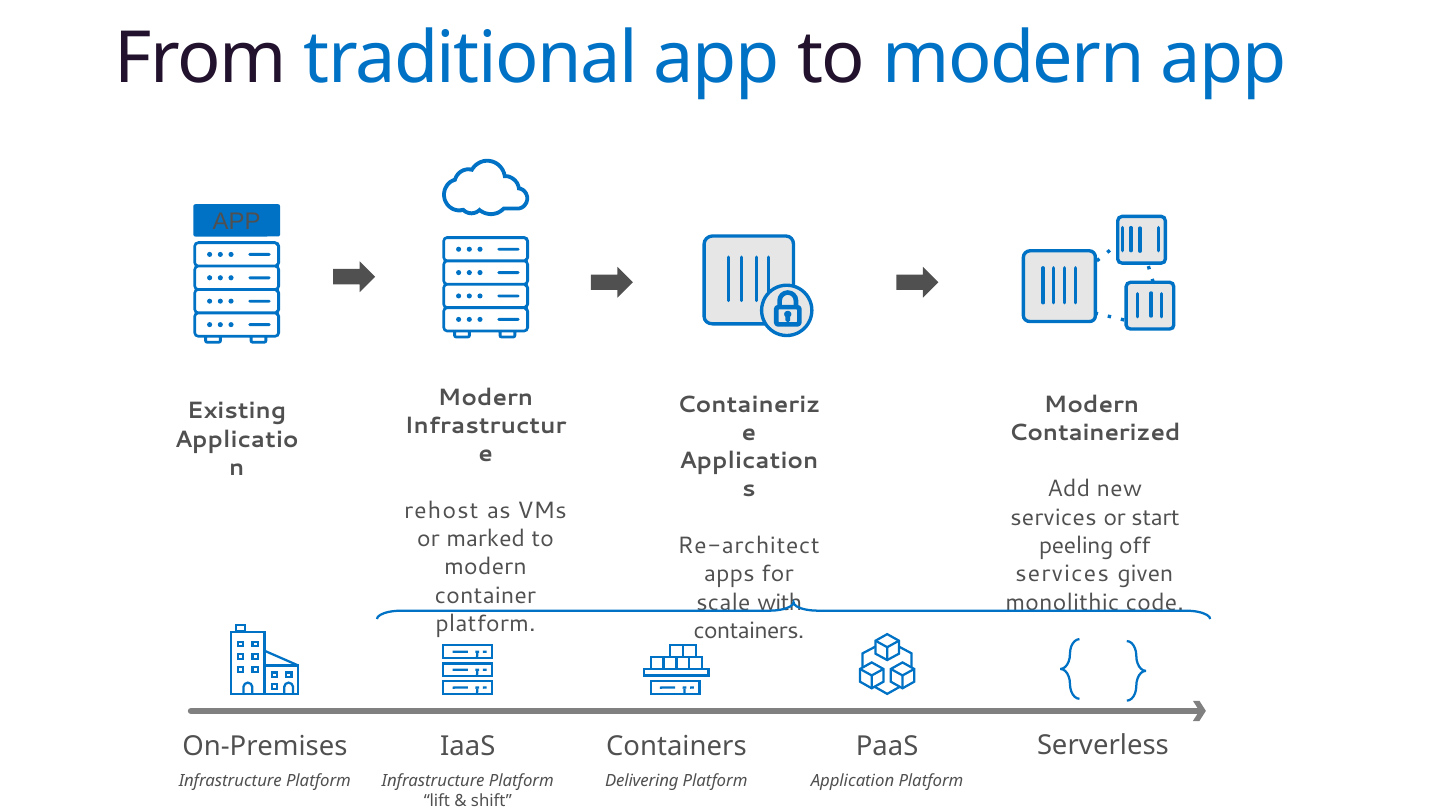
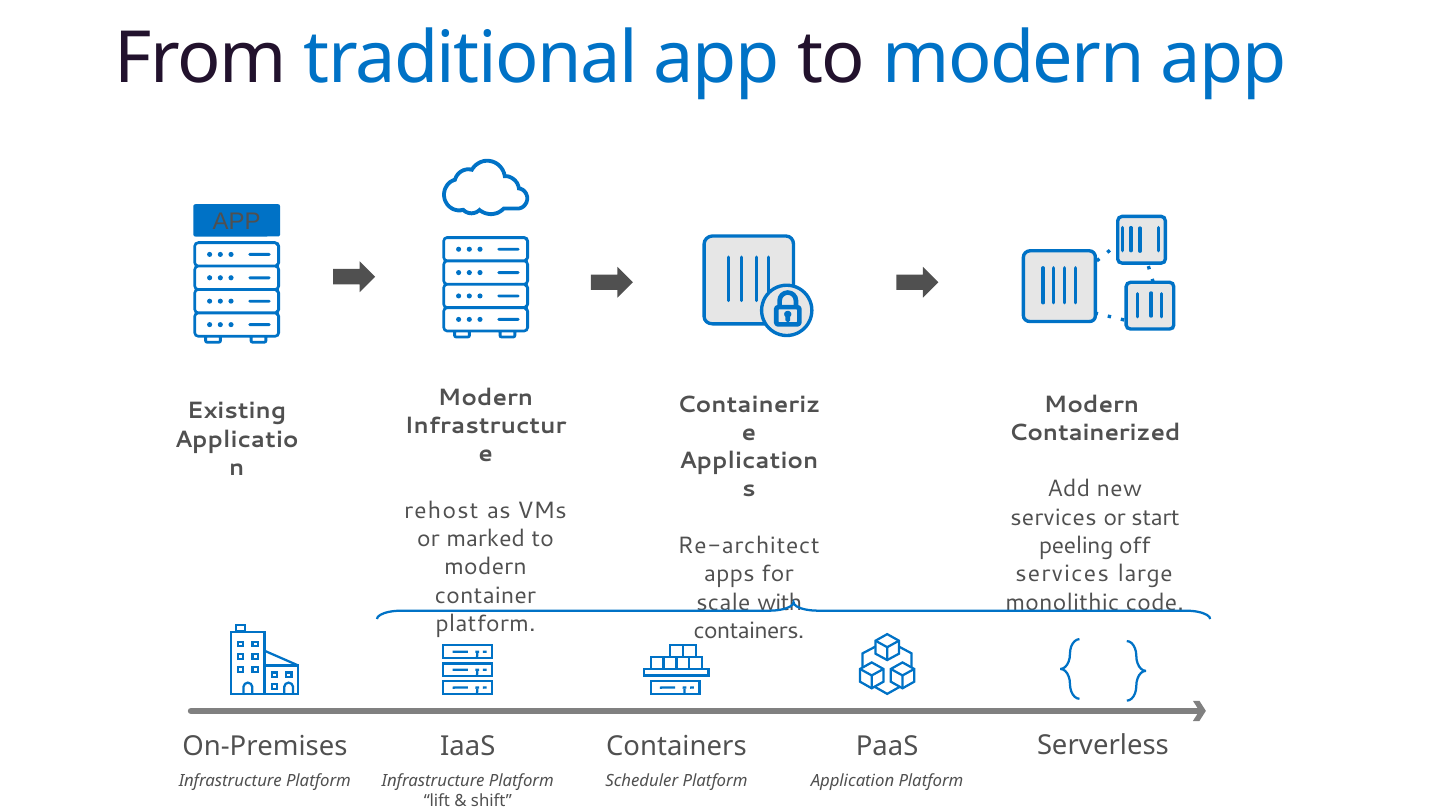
given: given -> large (1145, 574)
Delivering: Delivering -> Scheduler (642, 781)
